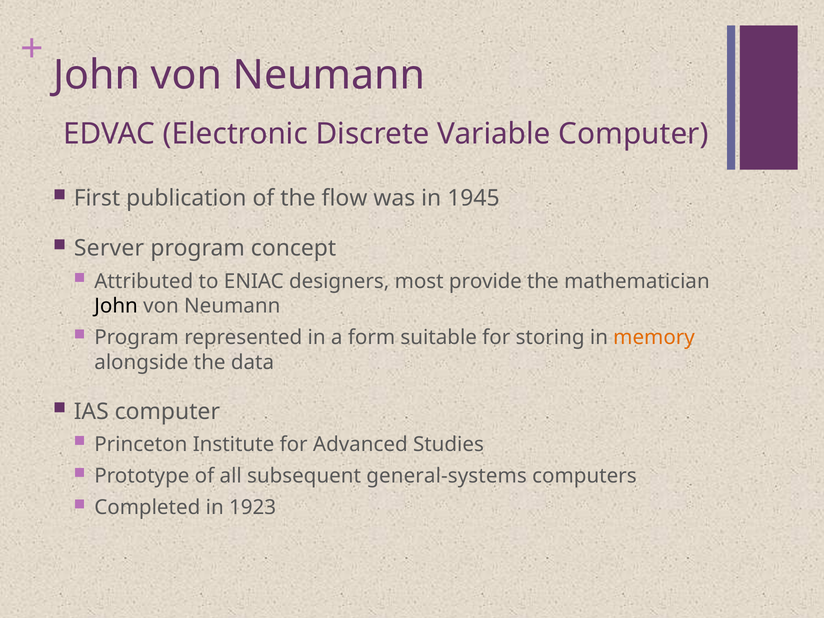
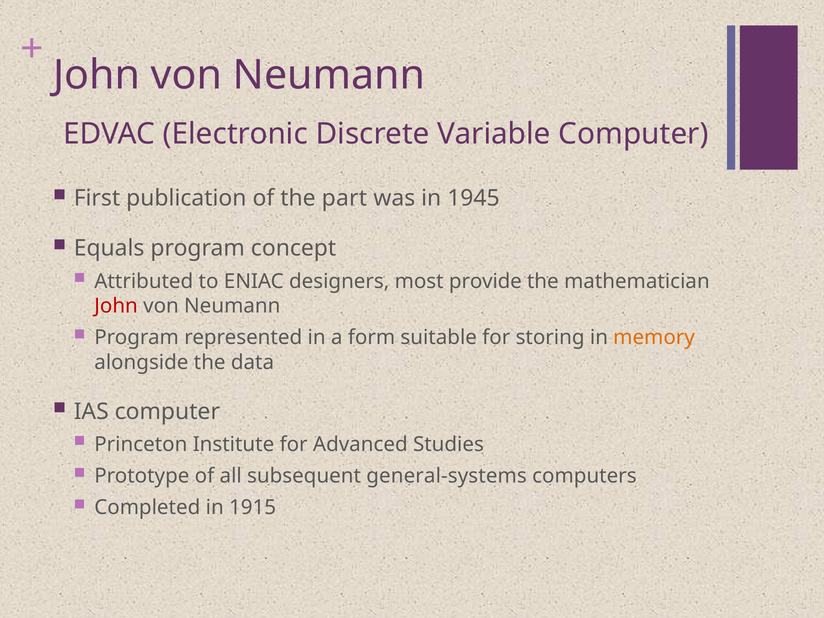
flow: flow -> part (344, 198)
Server: Server -> Equals (109, 248)
John colour: black -> red (116, 306)
1923: 1923 -> 1915 (253, 507)
